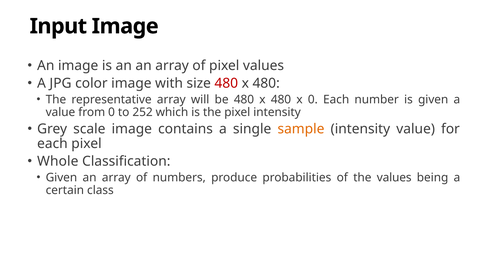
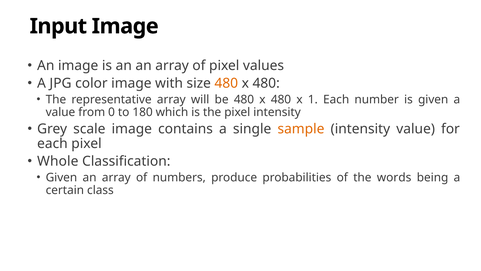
480 colour: red -> orange (226, 83)
x 0: 0 -> 1 (313, 99)
252: 252 -> 180 (143, 112)
the values: values -> words (394, 177)
